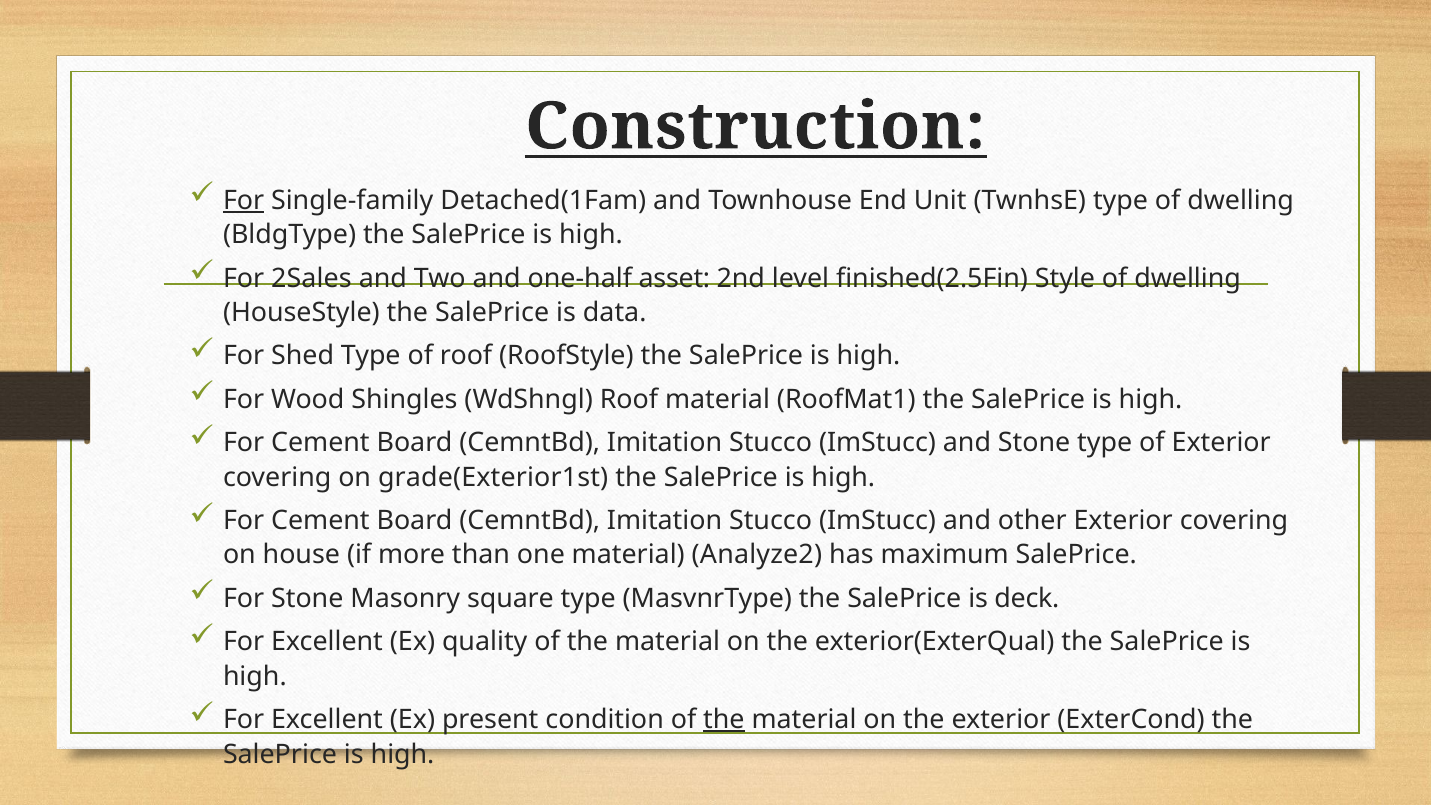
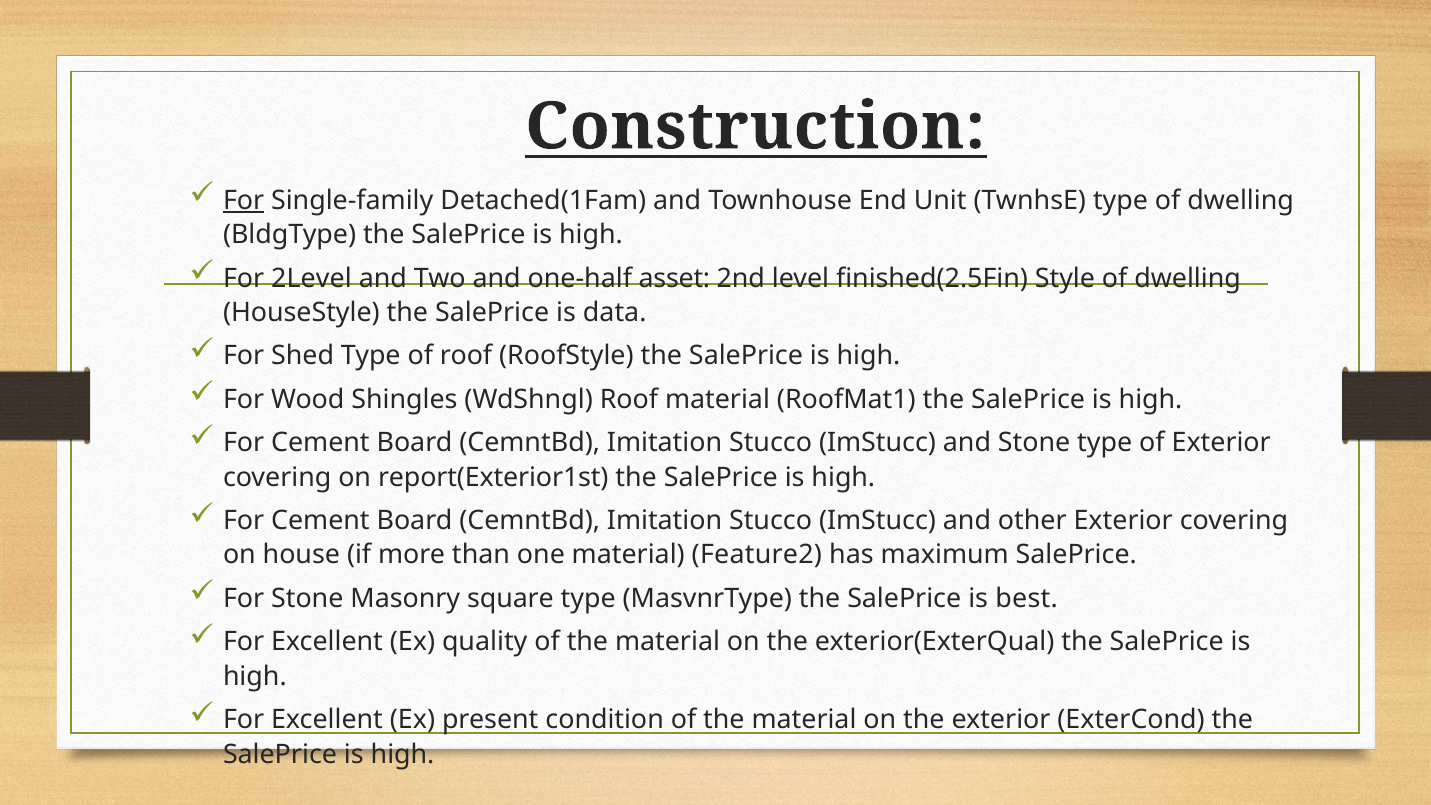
2Sales: 2Sales -> 2Level (311, 278)
grade(Exterior1st: grade(Exterior1st -> report(Exterior1st (493, 477)
Analyze2: Analyze2 -> Feature2 (757, 555)
deck: deck -> best (1027, 599)
the underline: present -> none (724, 720)
